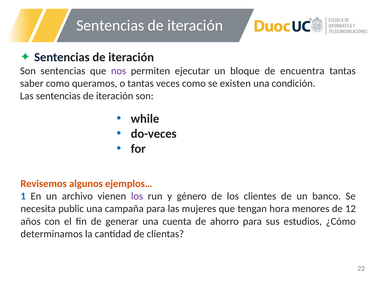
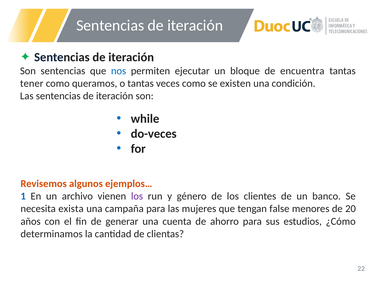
nos colour: purple -> blue (119, 71)
saber: saber -> tener (32, 83)
public: public -> exista (71, 209)
hora: hora -> false (279, 209)
12: 12 -> 20 (350, 209)
